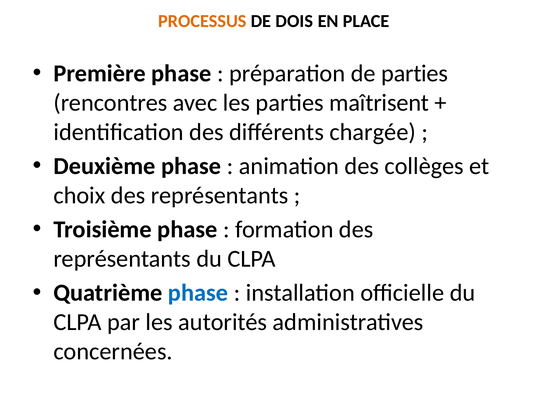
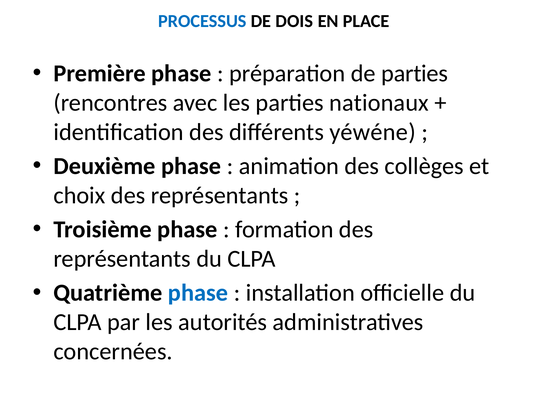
PROCESSUS colour: orange -> blue (202, 21)
maîtrisent: maîtrisent -> nationaux (379, 103)
chargée: chargée -> yéwéne (373, 132)
